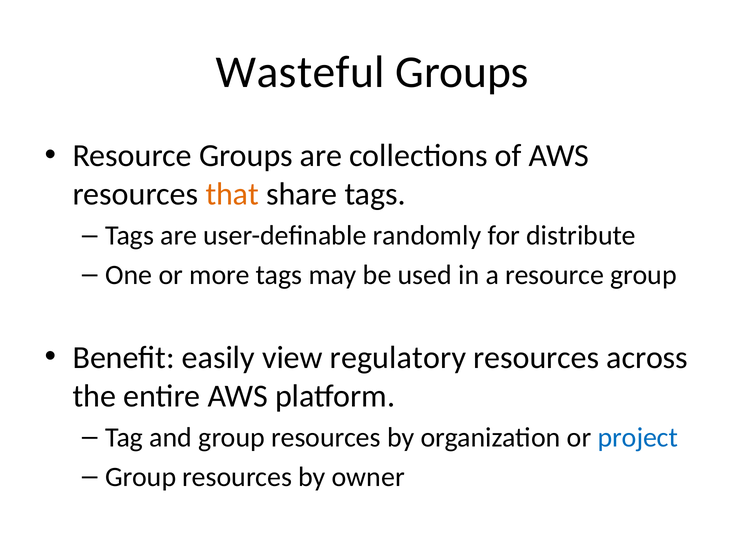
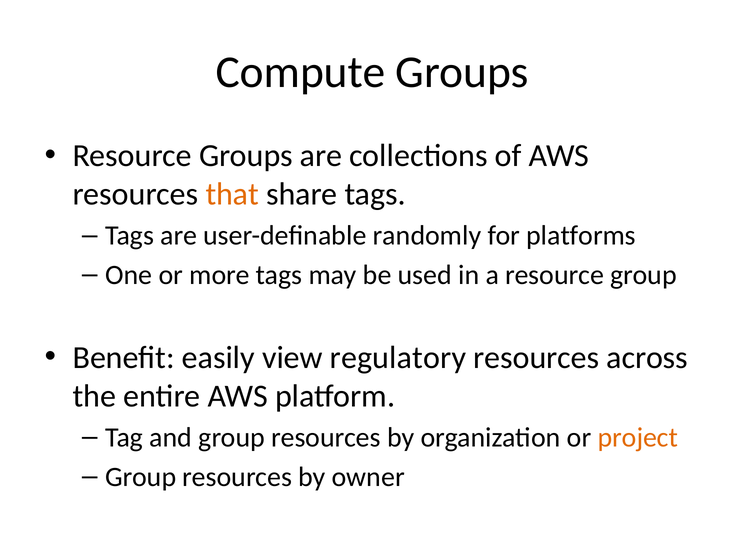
Wasteful: Wasteful -> Compute (301, 72)
distribute: distribute -> platforms (581, 236)
project colour: blue -> orange (638, 437)
